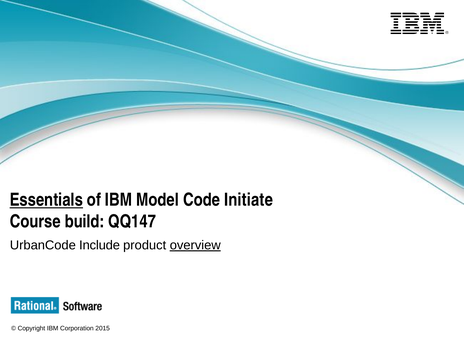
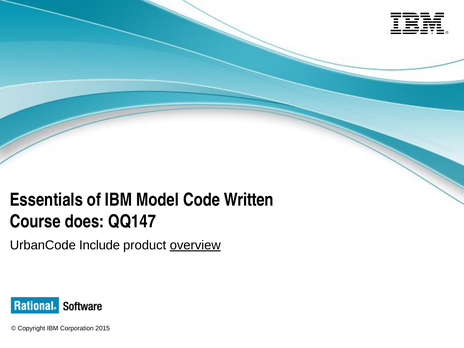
Essentials underline: present -> none (46, 200)
Initiate: Initiate -> Written (249, 200)
build: build -> does (84, 222)
